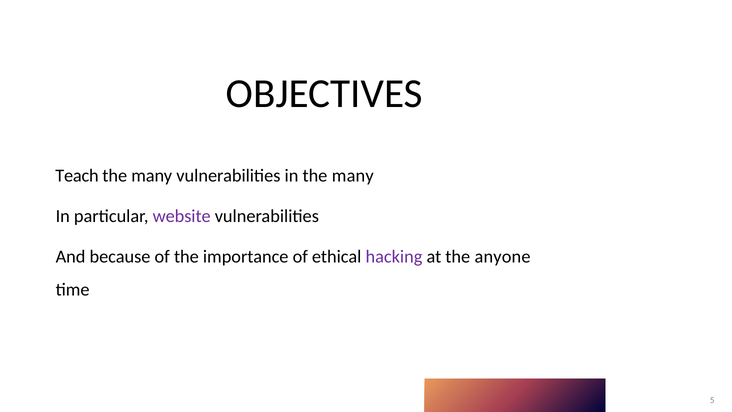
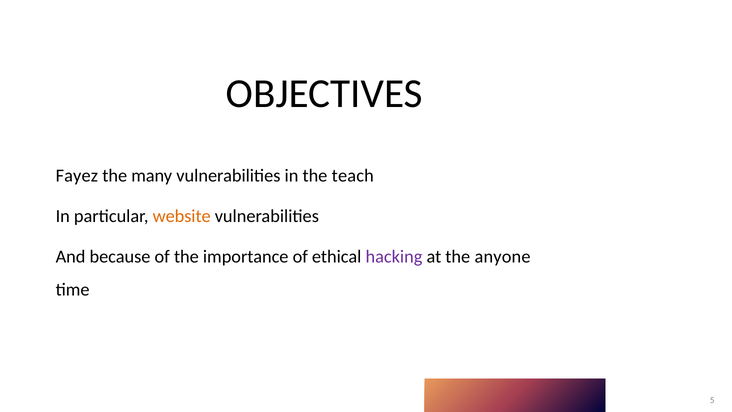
Teach: Teach -> Fayez (77, 176)
in the many: many -> teach (353, 176)
website colour: purple -> orange (182, 216)
